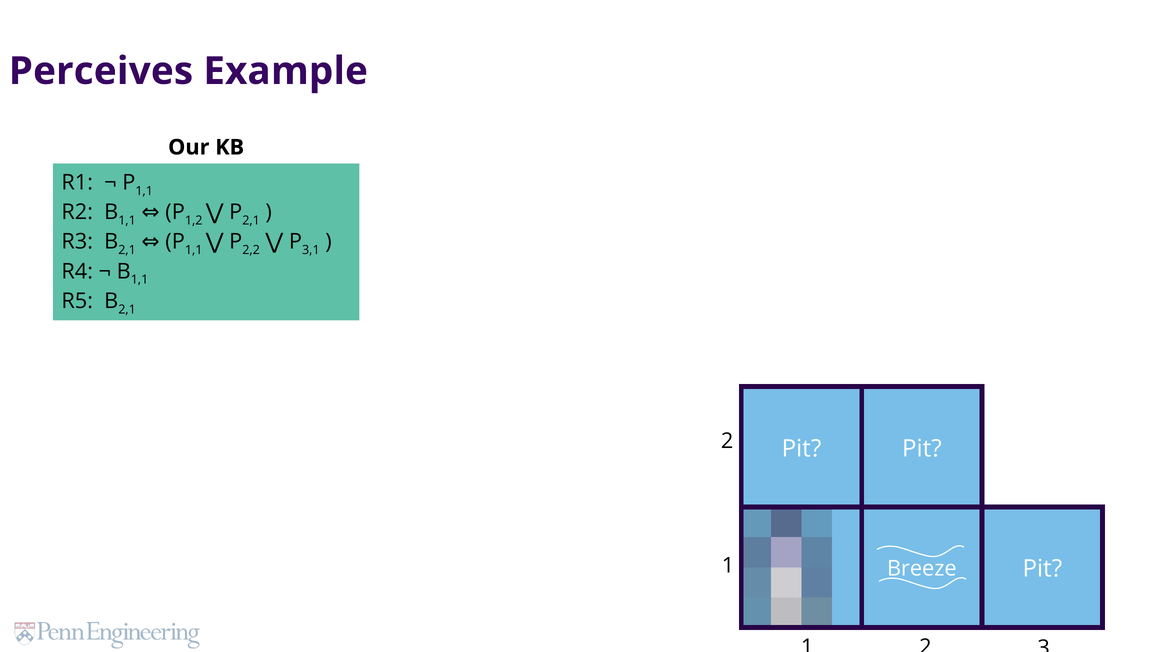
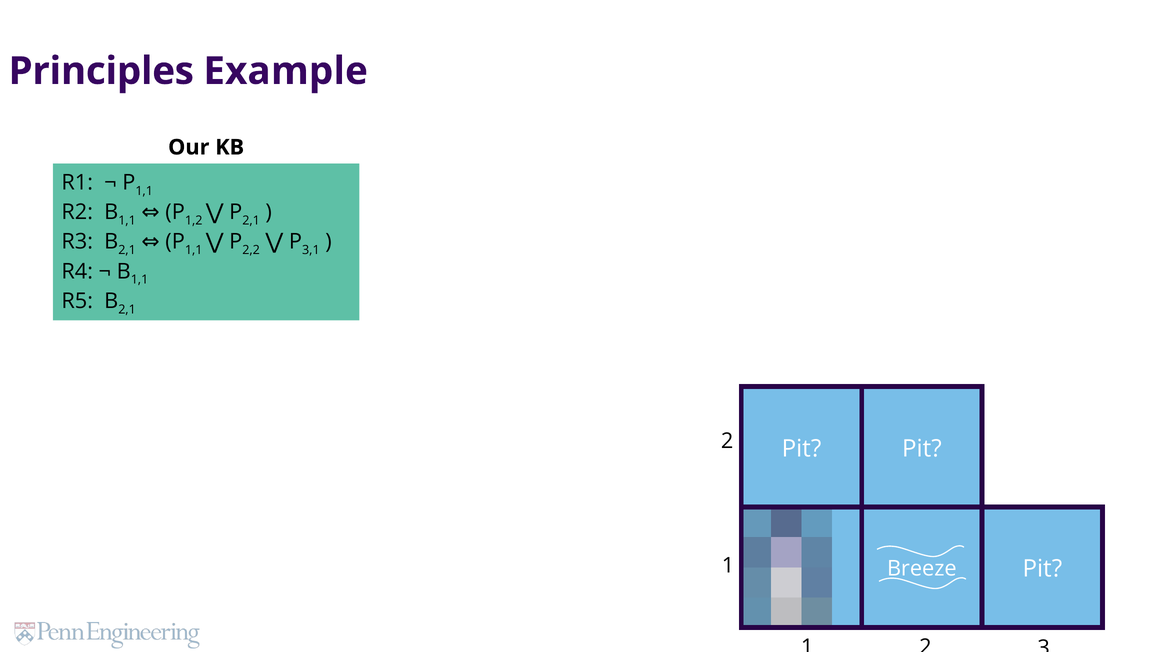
Perceives: Perceives -> Principles (101, 71)
